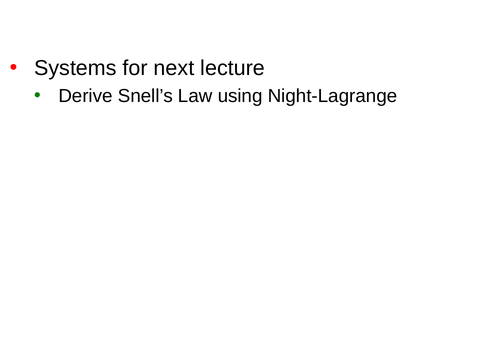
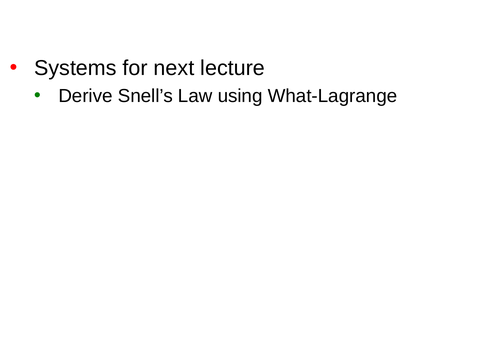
Night-Lagrange: Night-Lagrange -> What-Lagrange (333, 96)
